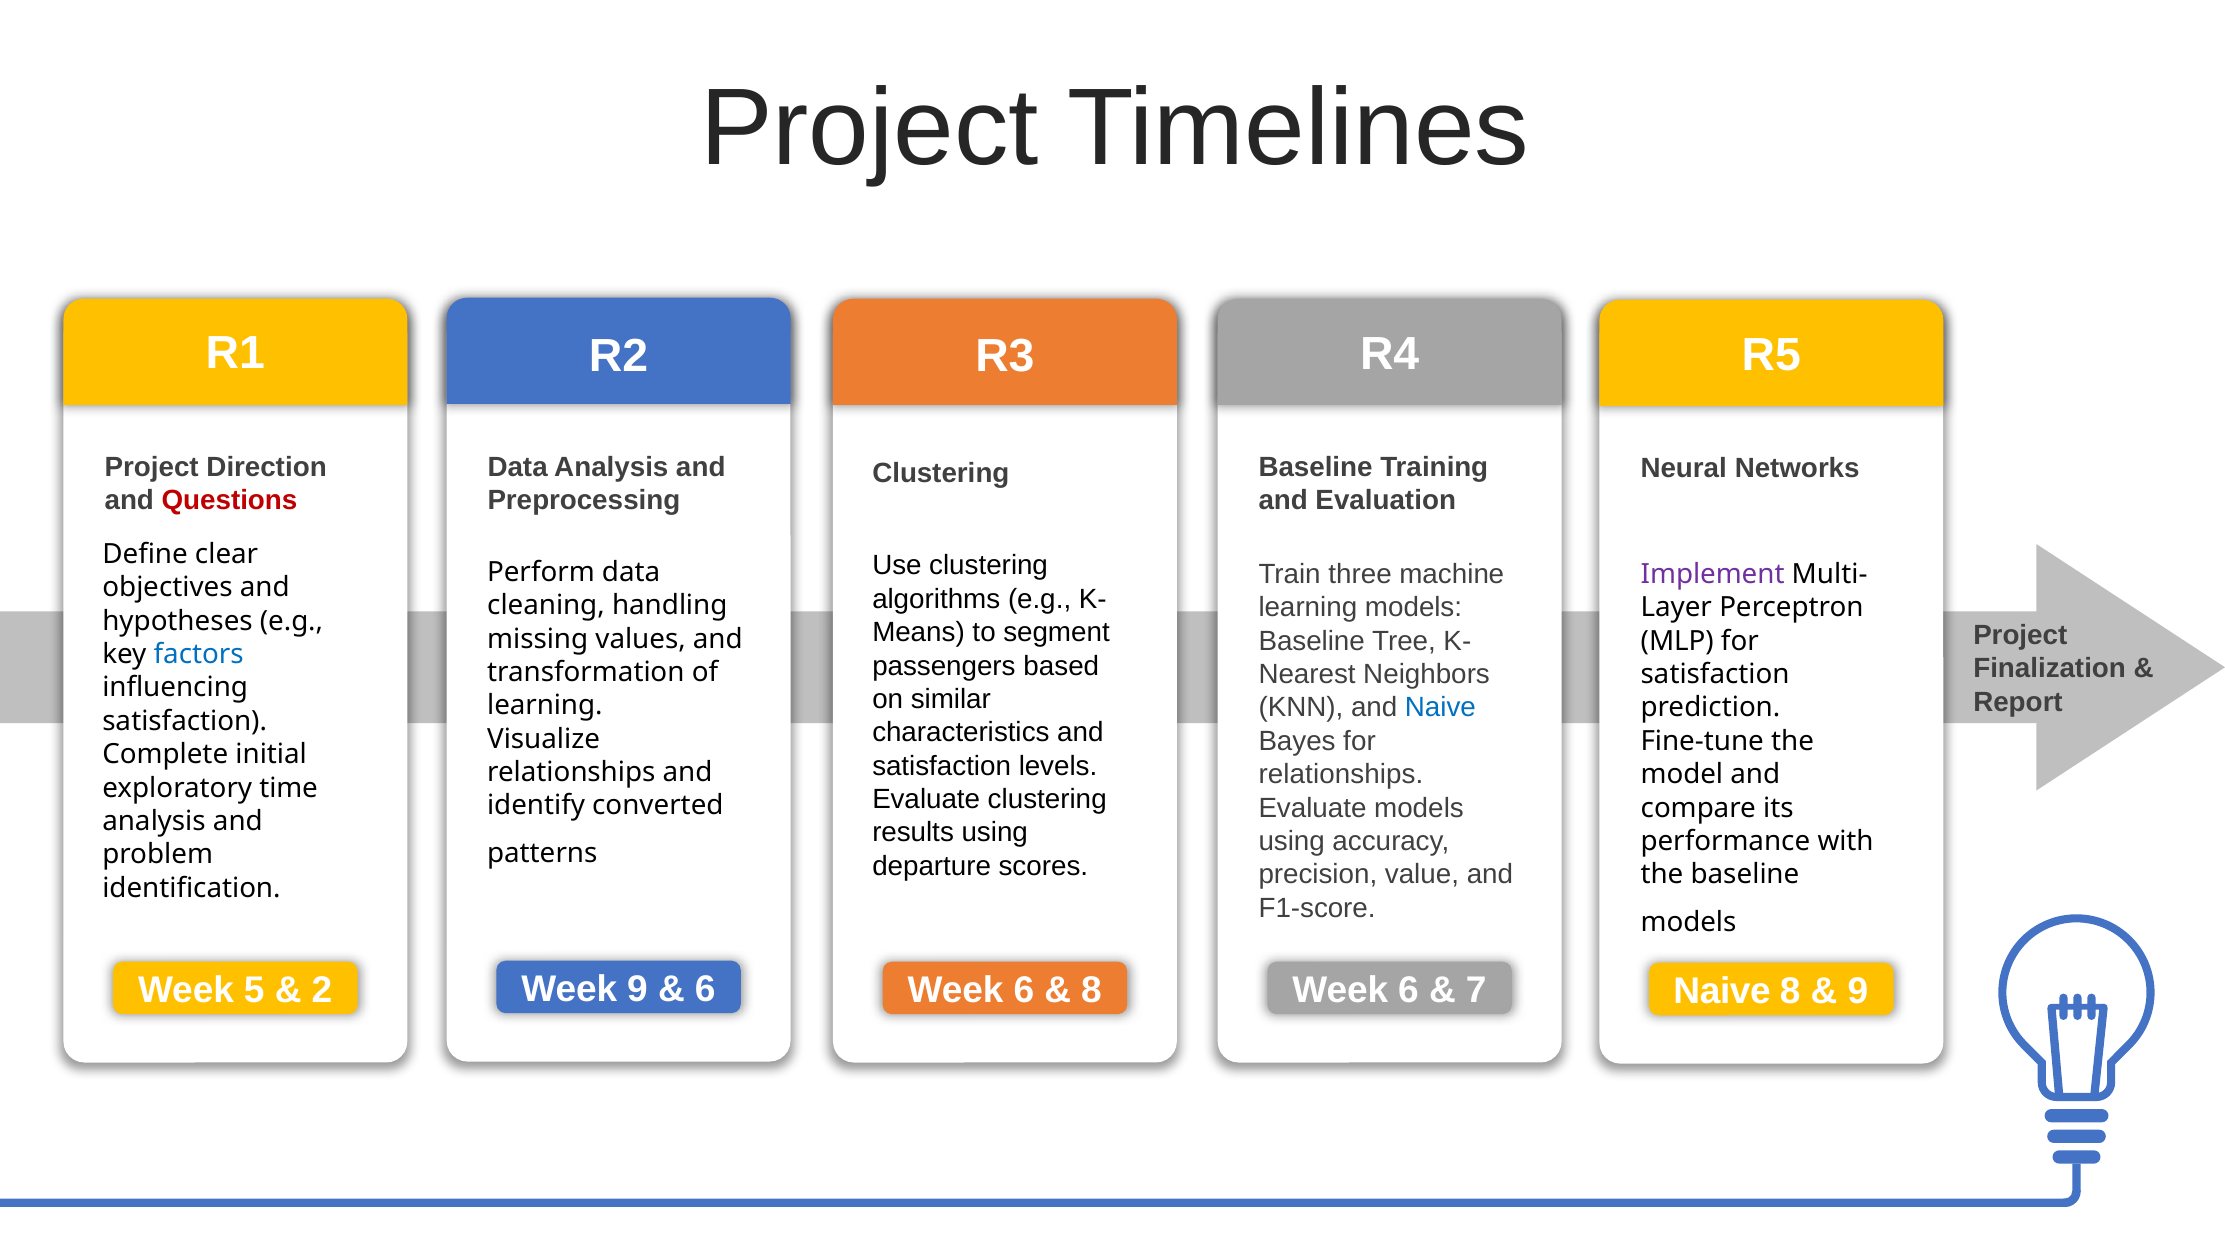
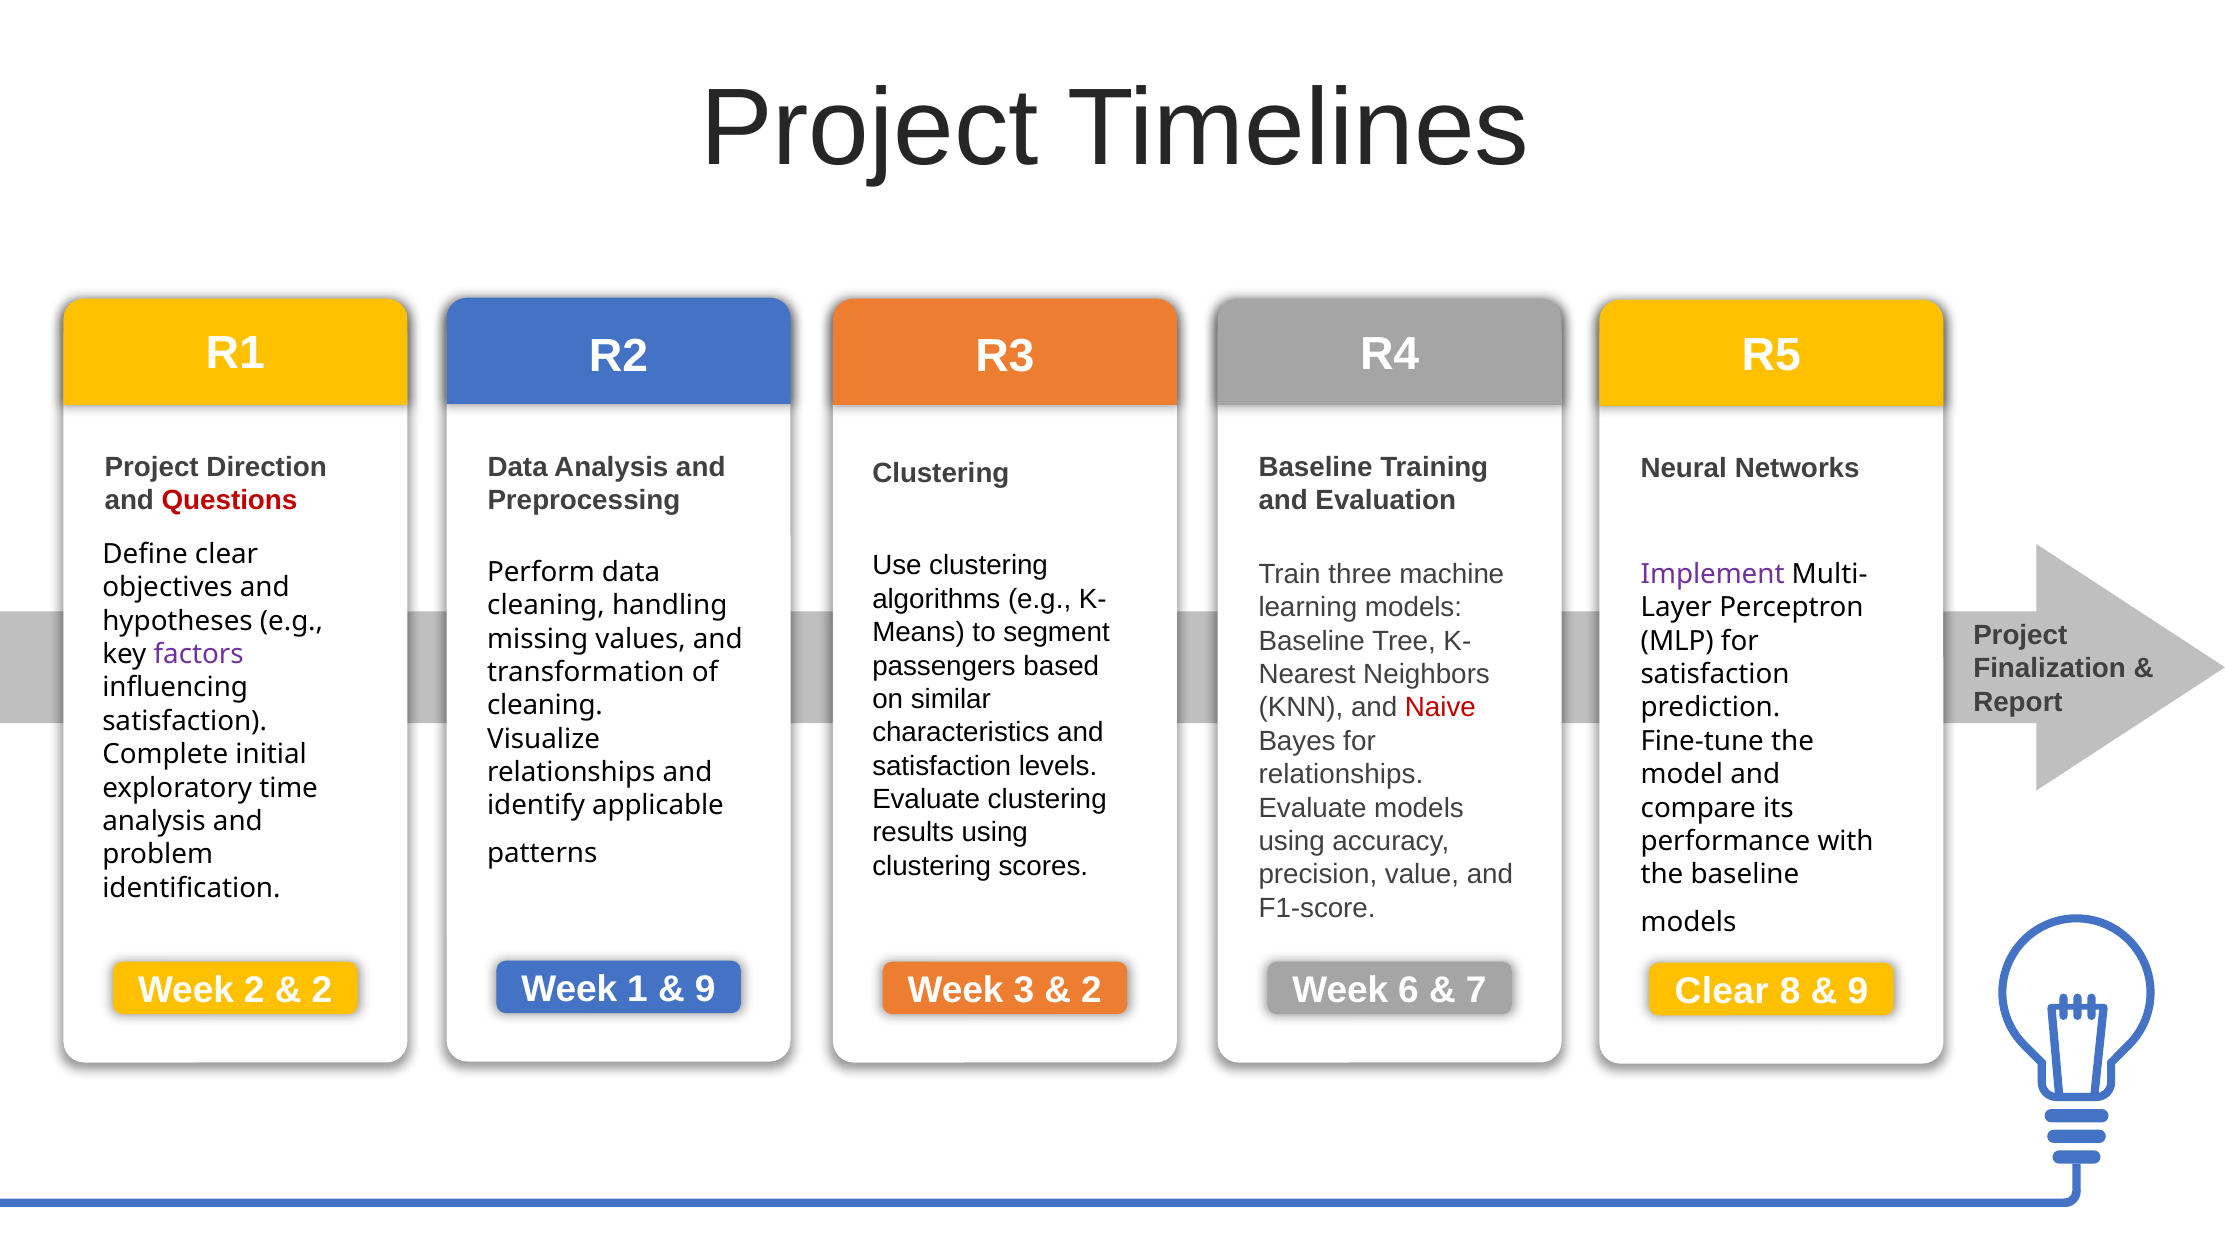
factors colour: blue -> purple (199, 654)
Naive colour: blue -> red (1440, 707)
learning: learning -> cleaning (545, 705)
converted: converted -> applicable (658, 805)
departure: departure -> clustering (932, 866)
Week 9: 9 -> 1 (638, 989)
6: 6 -> 9 (705, 989)
6: 6 -> 3 (1024, 990)
8: 8 -> 2 (1092, 990)
Week 5: 5 -> 2 (254, 990)
Naive: Naive -> Clear (1722, 991)
